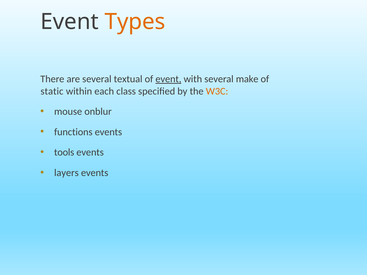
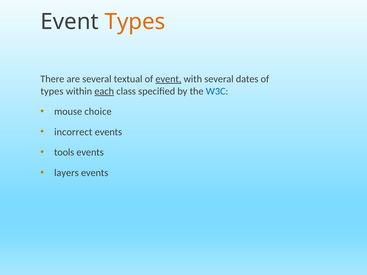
make: make -> dates (247, 79)
static: static -> types (52, 91)
each underline: none -> present (104, 91)
W3C colour: orange -> blue (217, 91)
onblur: onblur -> choice (98, 112)
functions: functions -> incorrect (73, 132)
